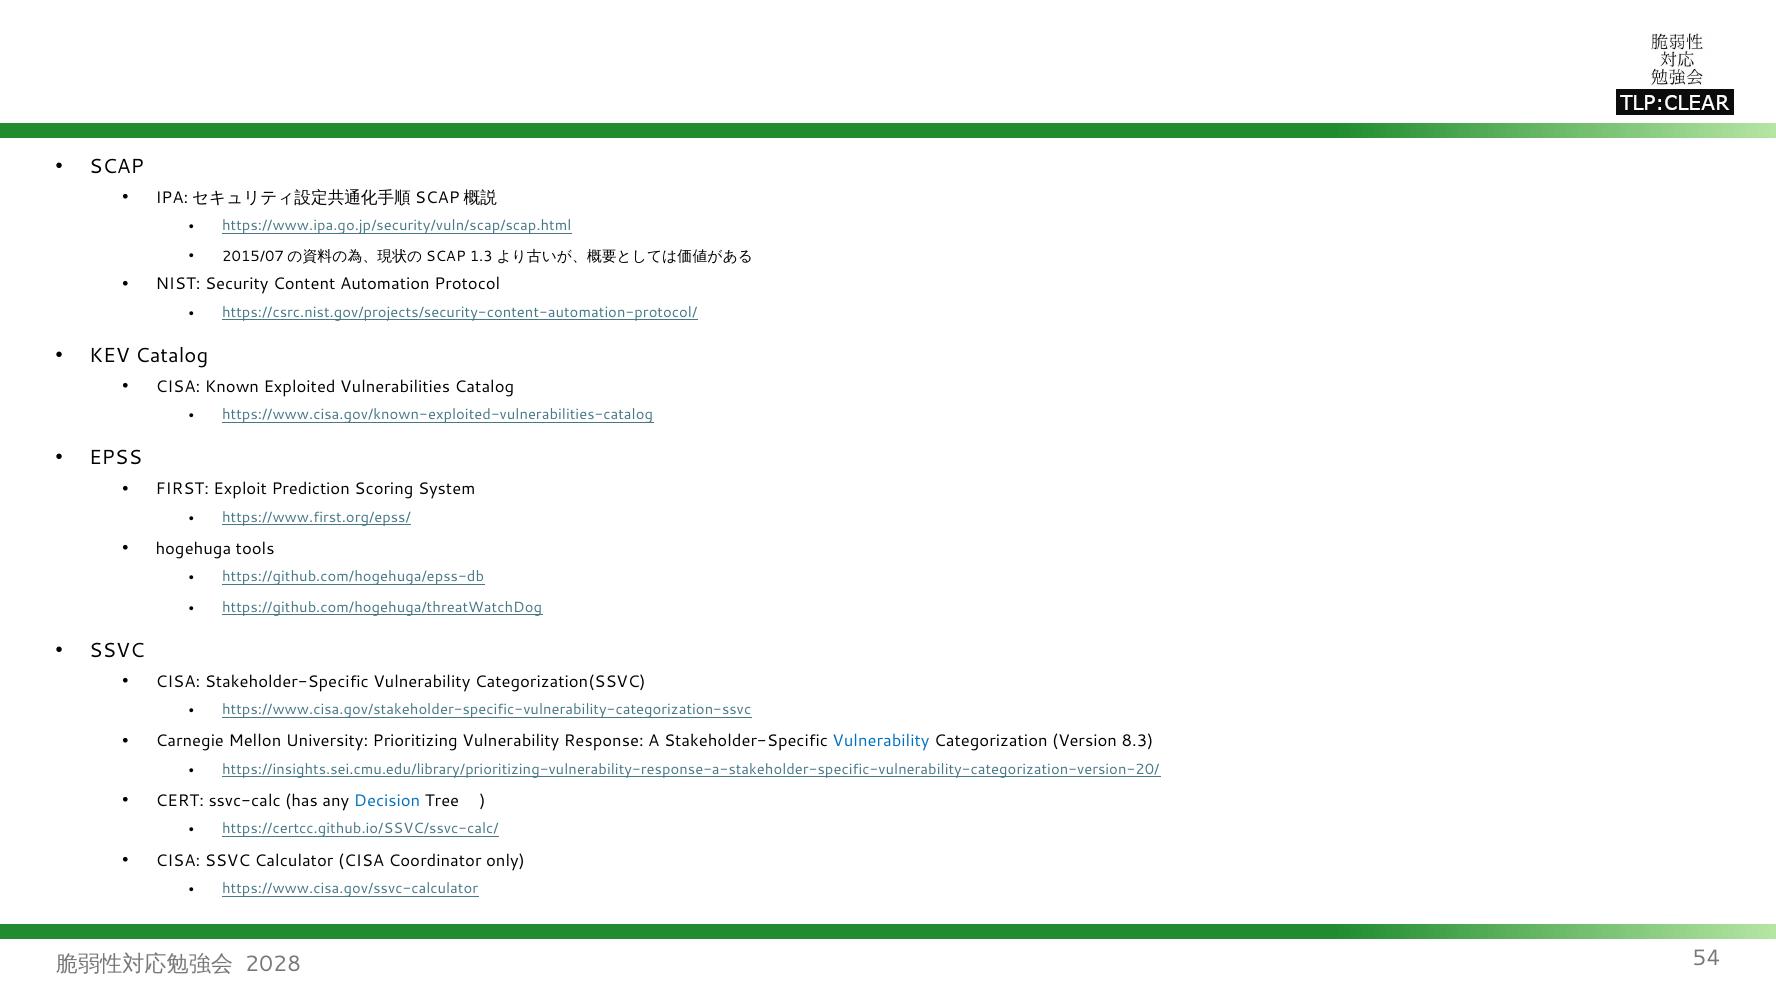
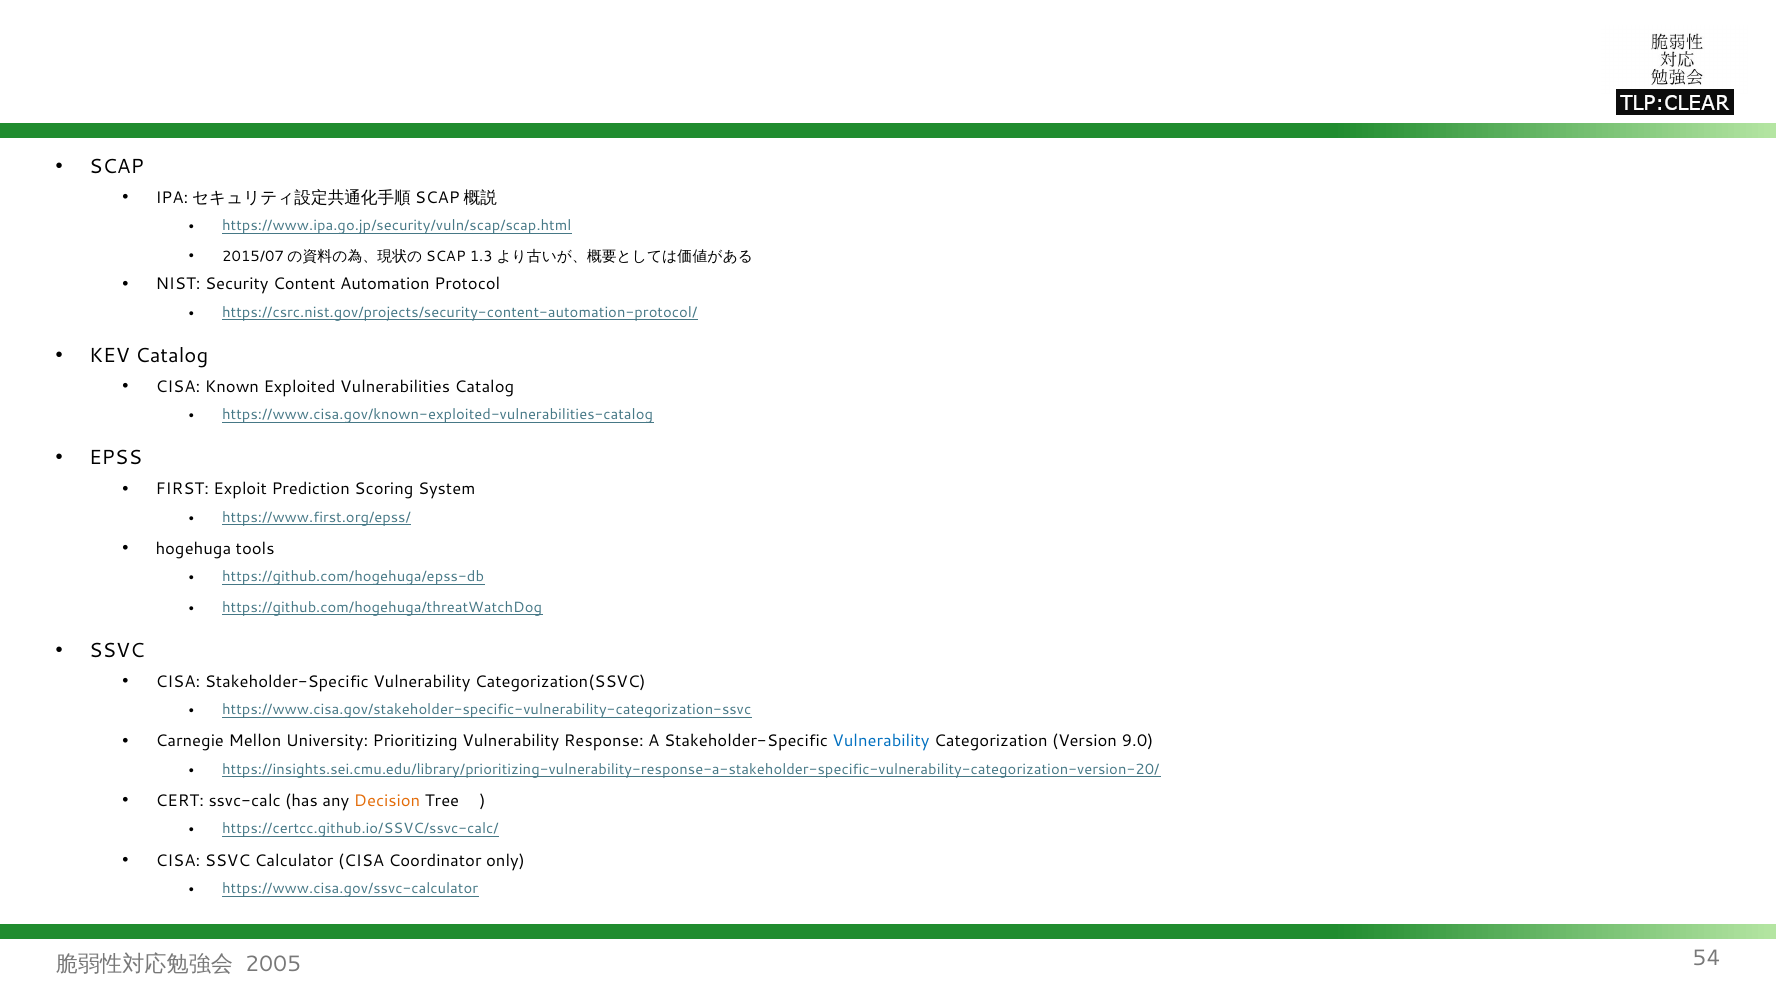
8.3: 8.3 -> 9.0 (1137, 741)
Decision colour: blue -> orange (387, 801)
2028: 2028 -> 2005 (273, 964)
